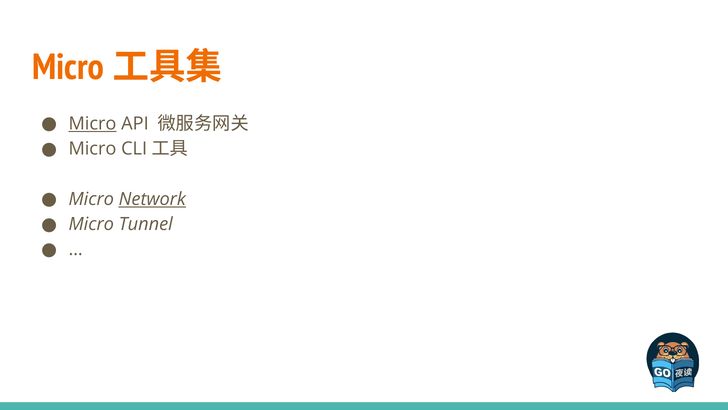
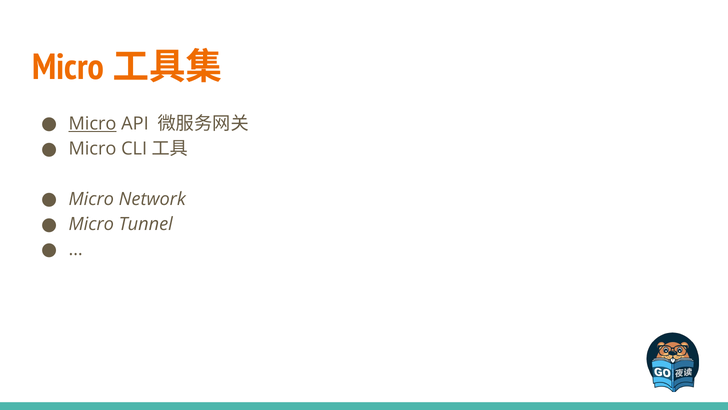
Network underline: present -> none (152, 199)
